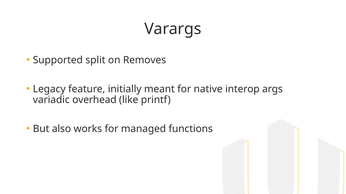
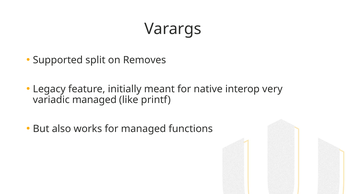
args: args -> very (272, 89)
variadic overhead: overhead -> managed (94, 100)
